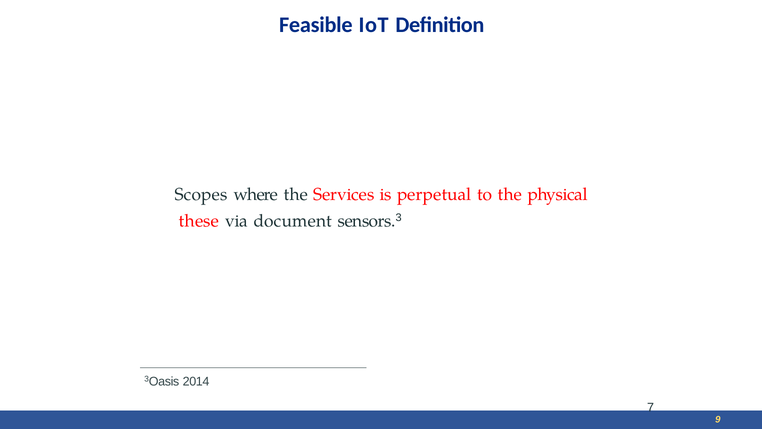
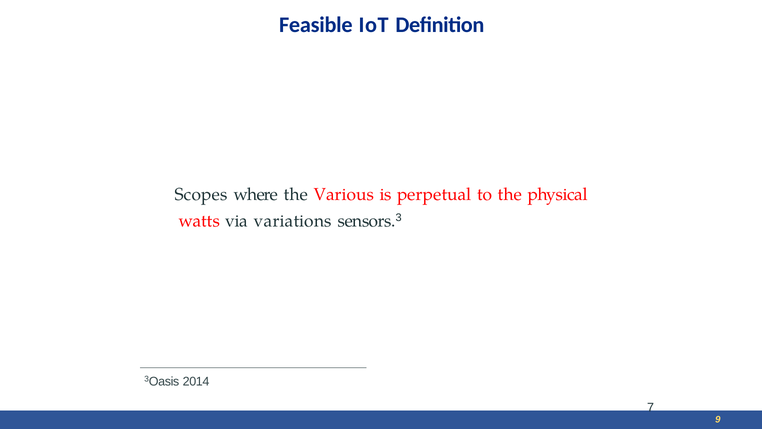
Services: Services -> Various (344, 194)
these: these -> watts (199, 221)
document: document -> variations (293, 221)
